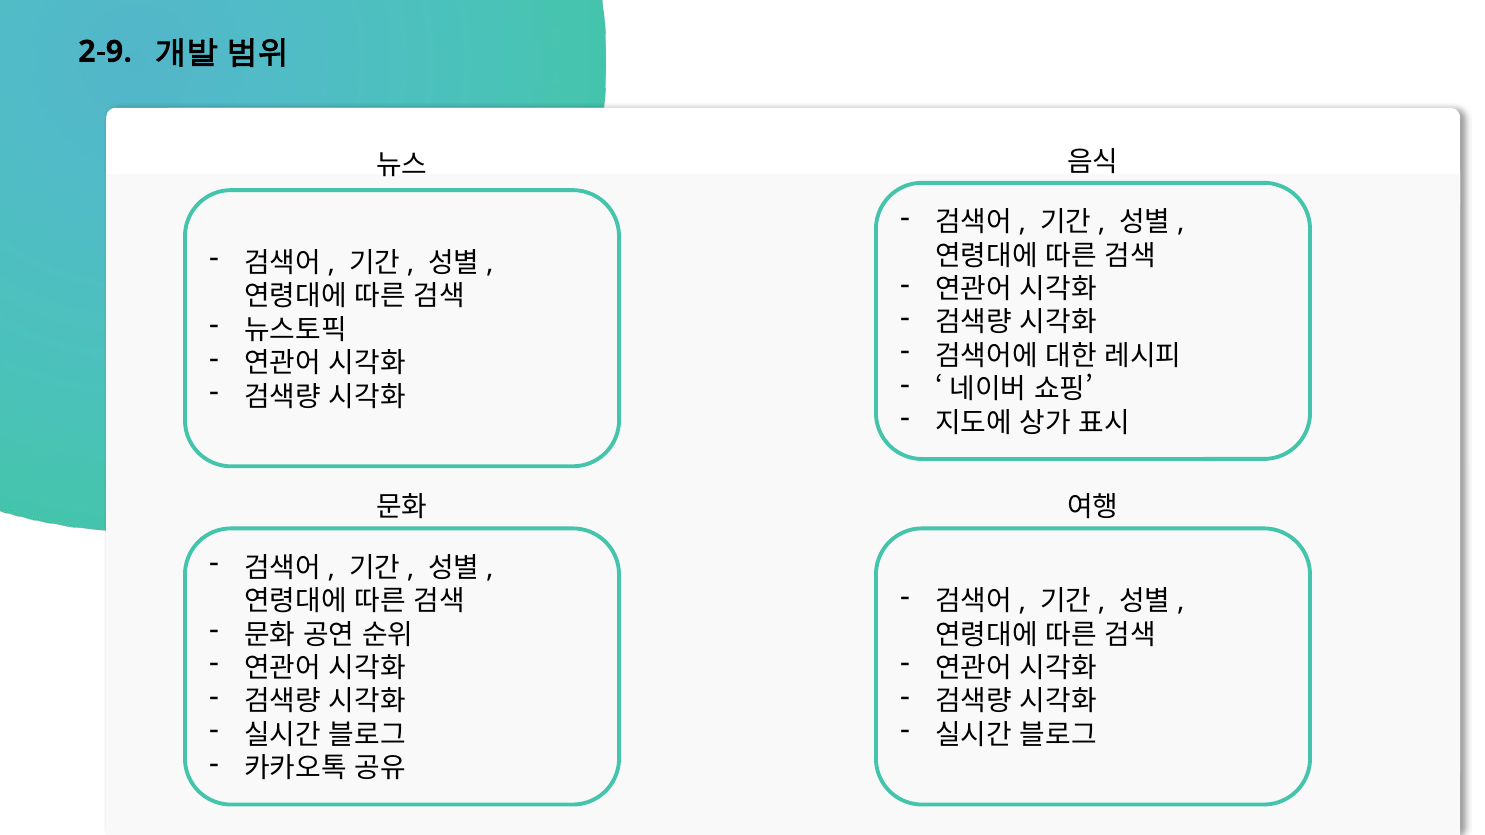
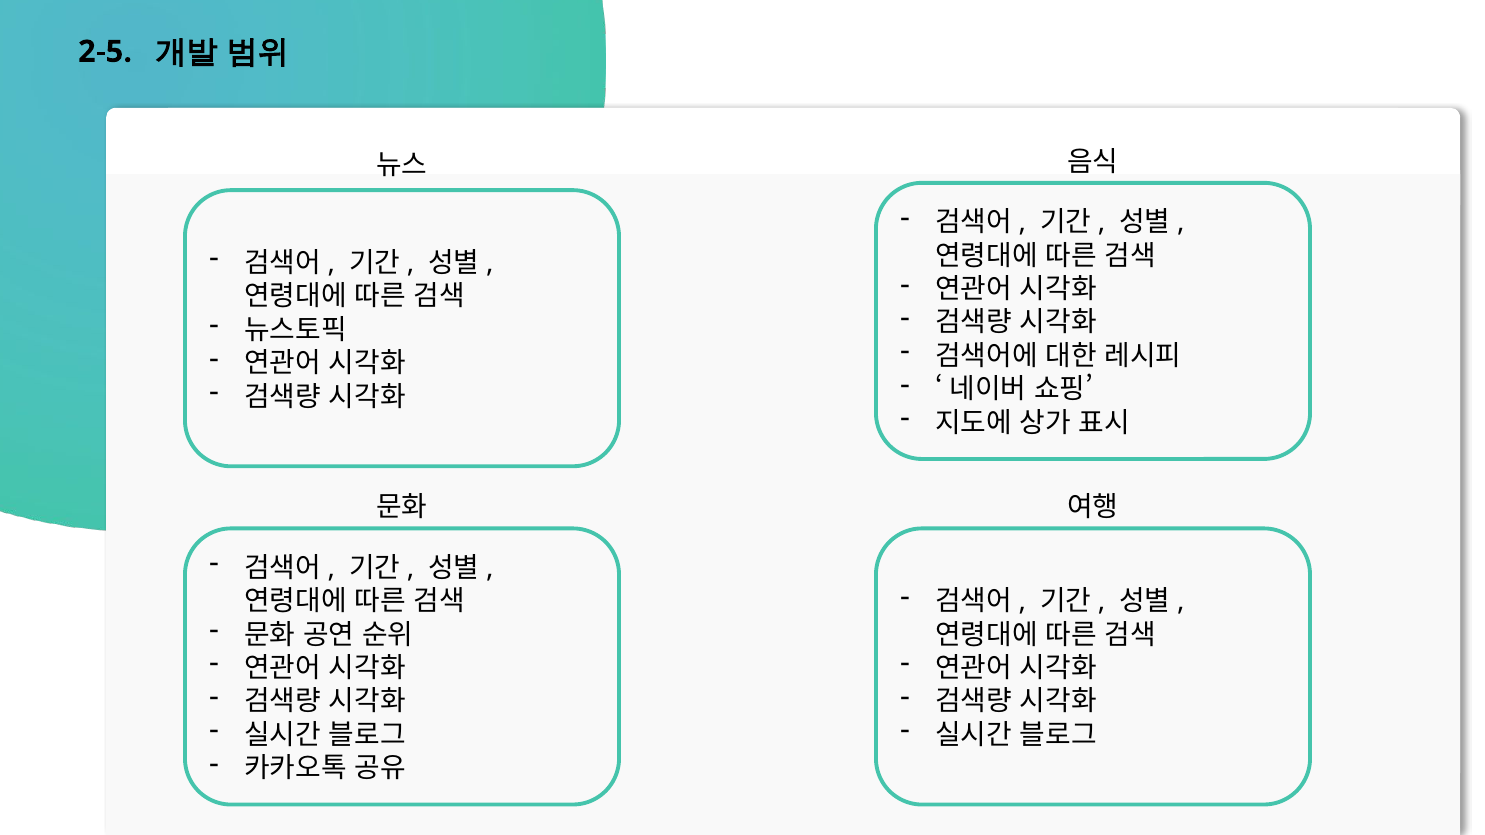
2-9: 2-9 -> 2-5 (105, 52)
